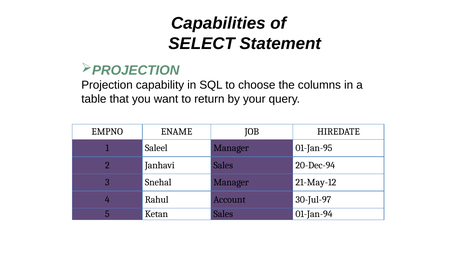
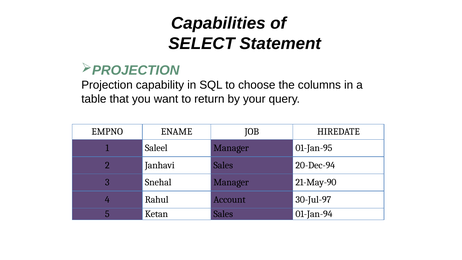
21-May-12: 21-May-12 -> 21-May-90 (316, 182)
